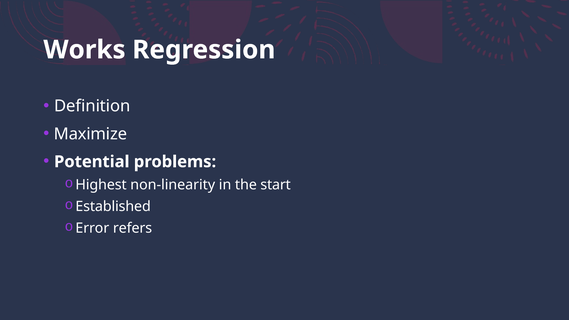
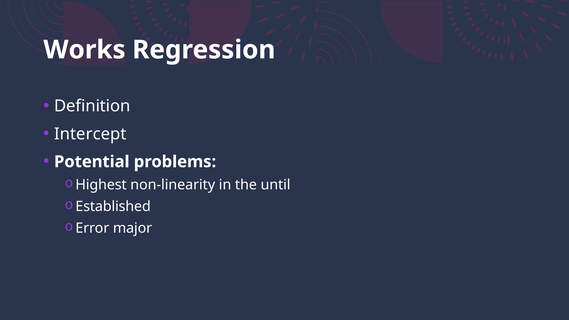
Maximize: Maximize -> Intercept (90, 134)
start: start -> until (276, 185)
refers: refers -> major (133, 228)
